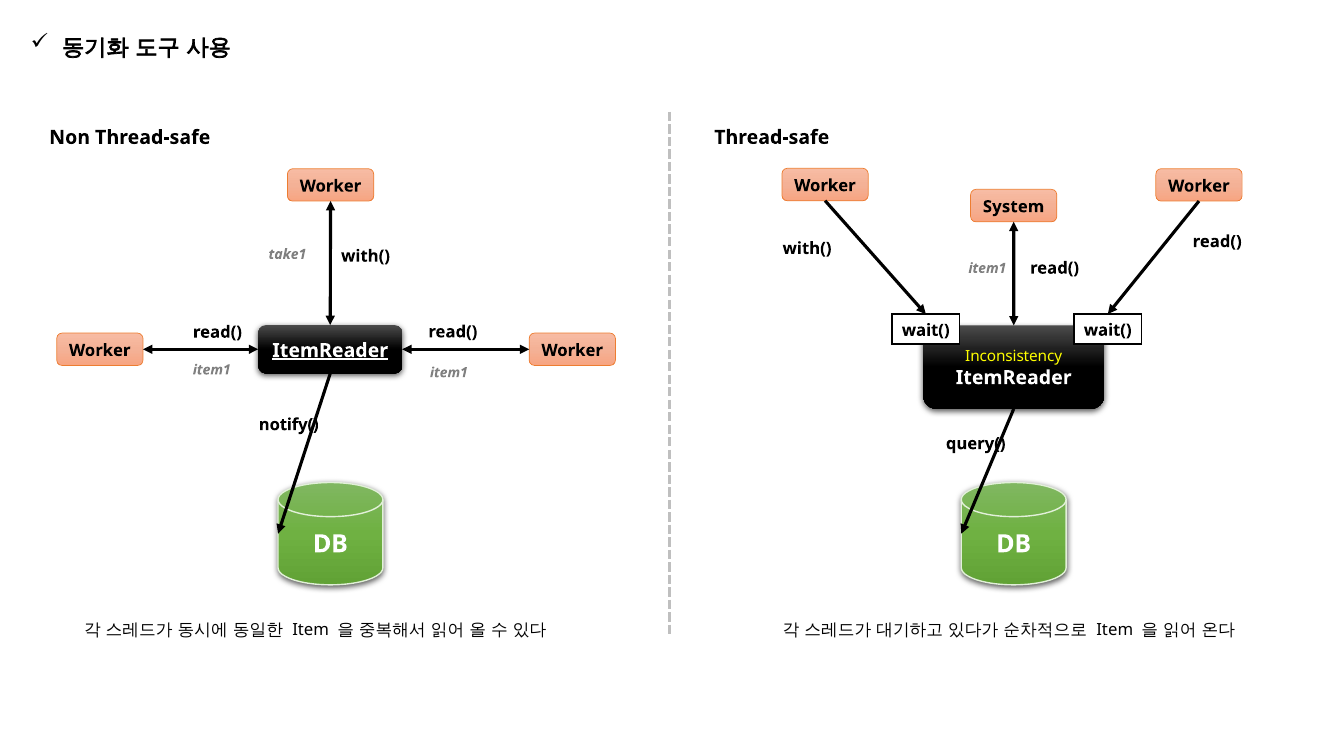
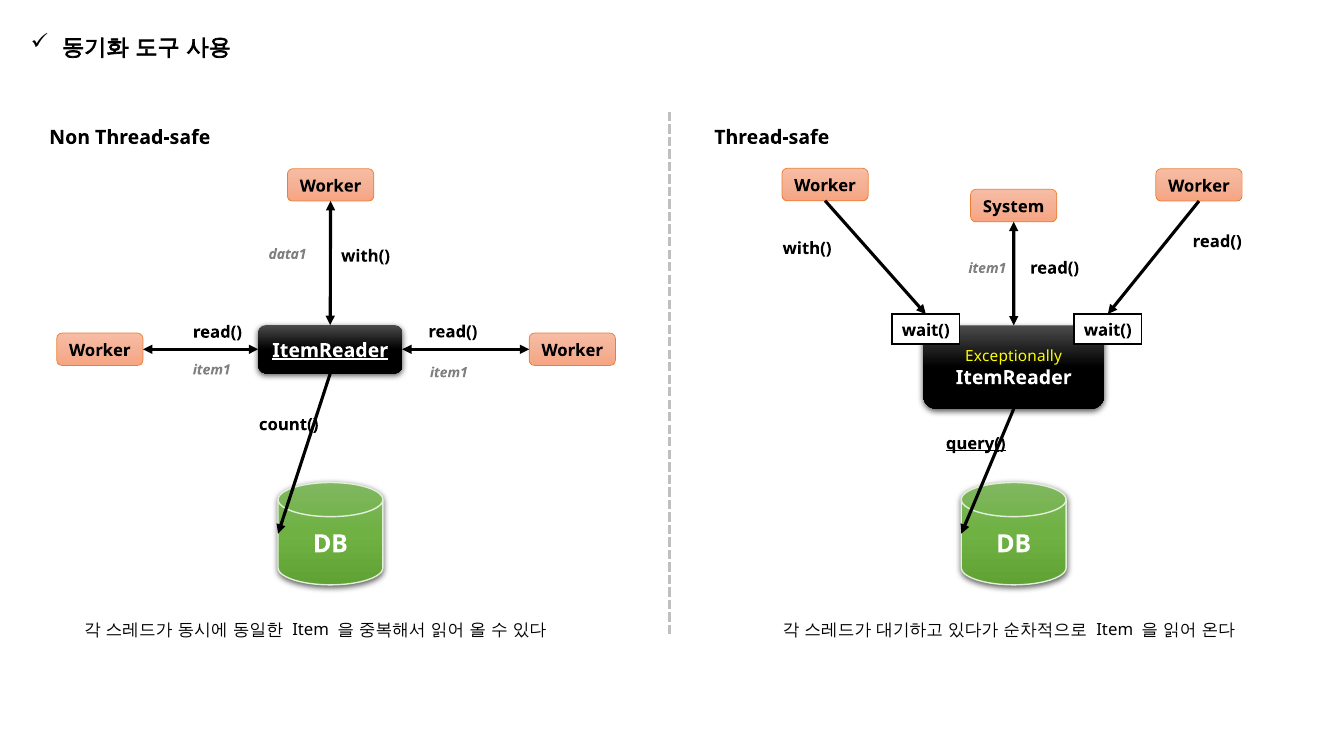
take1: take1 -> data1 (288, 254)
Inconsistency: Inconsistency -> Exceptionally (1014, 356)
notify(: notify( -> count( (289, 424)
query( underline: none -> present (976, 444)
